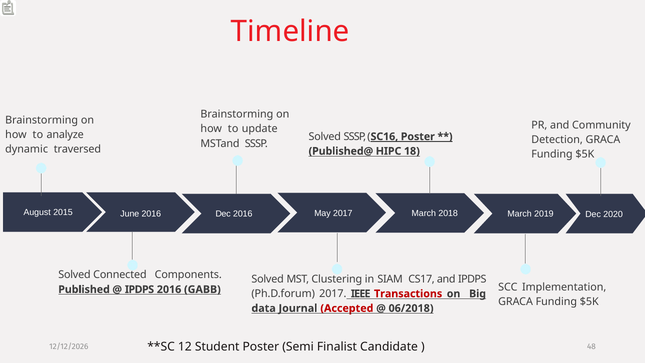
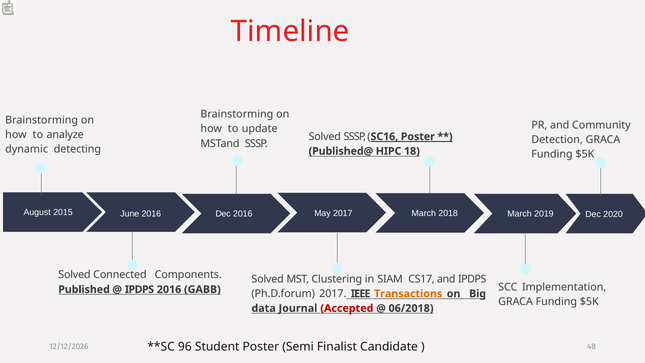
traversed: traversed -> detecting (77, 149)
Transactions colour: red -> orange (408, 294)
12: 12 -> 96 (185, 347)
